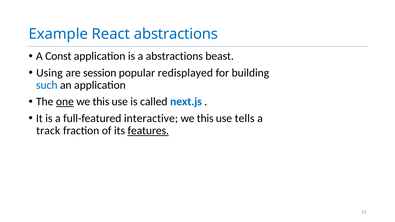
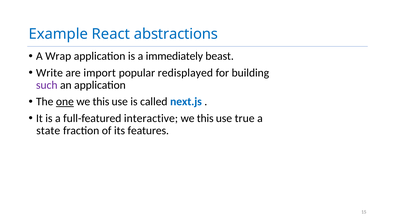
Const: Const -> Wrap (58, 56)
a abstractions: abstractions -> immediately (174, 56)
Using: Using -> Write (49, 73)
session: session -> import (100, 73)
such colour: blue -> purple (47, 85)
tells: tells -> true (245, 118)
track: track -> state (48, 131)
features underline: present -> none (148, 131)
